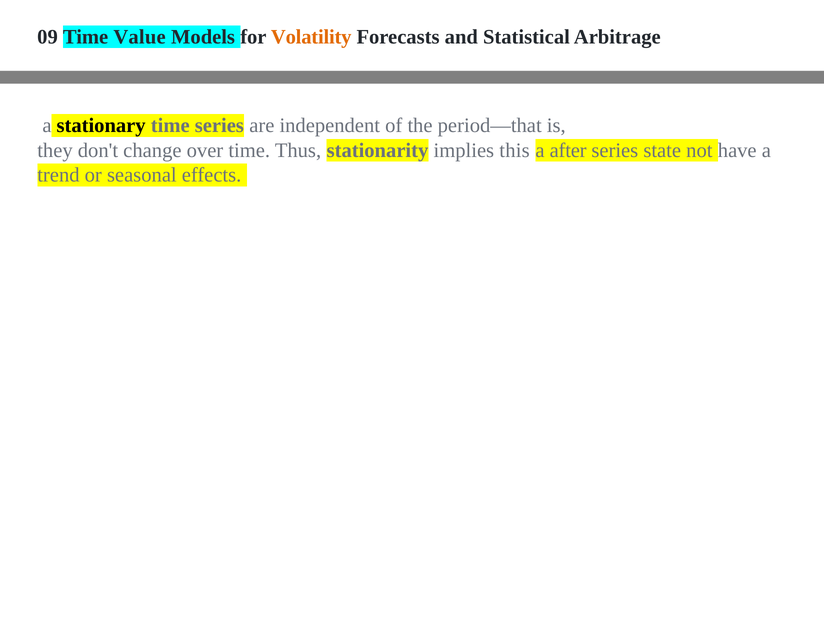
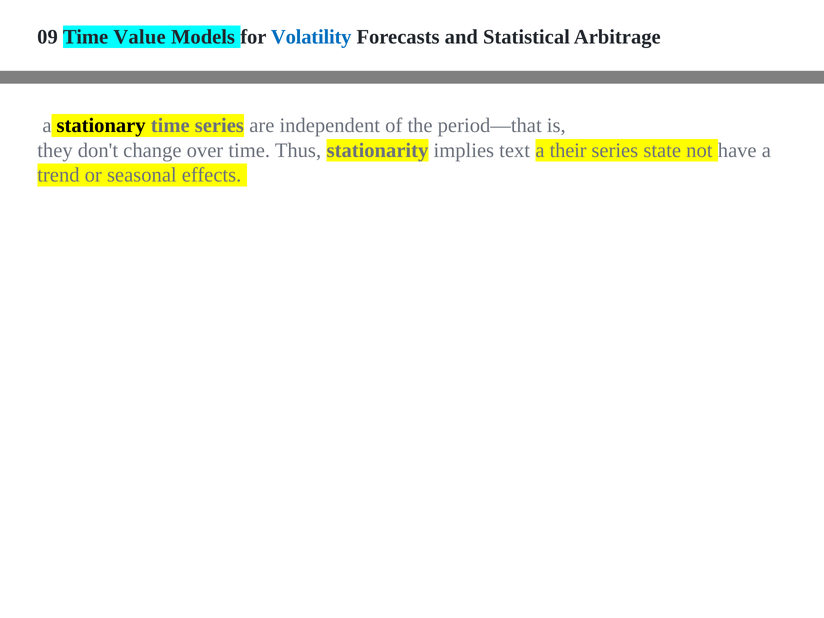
Volatility colour: orange -> blue (311, 37)
this: this -> text (515, 150)
after: after -> their (568, 150)
